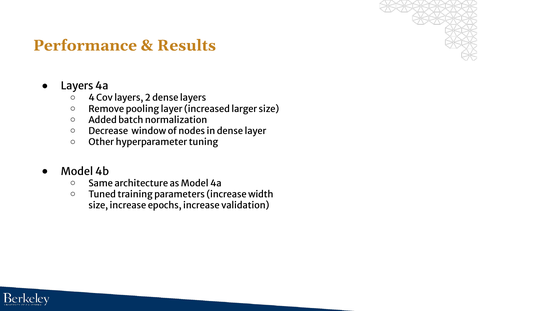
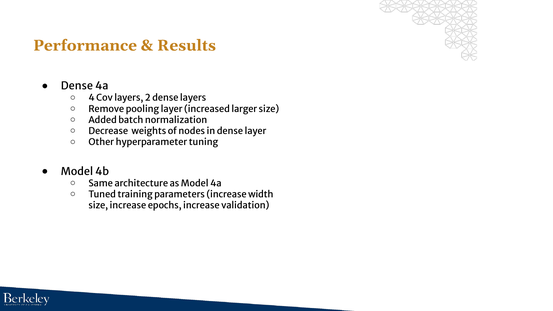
Layers: Layers -> Dense (77, 86)
window: window -> weights (149, 131)
